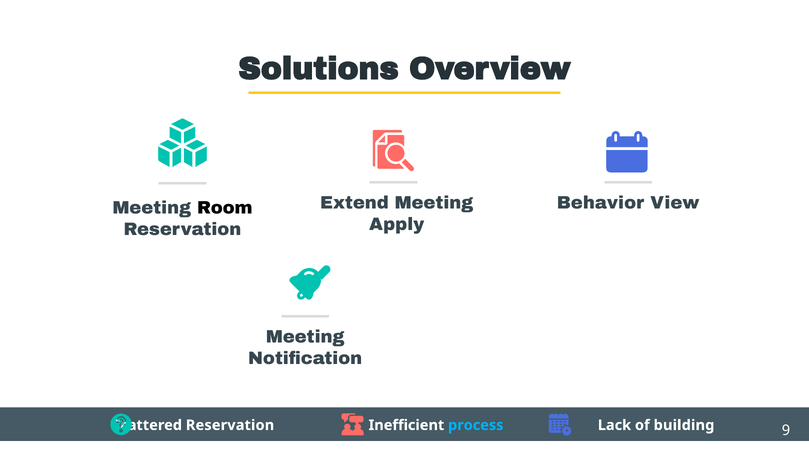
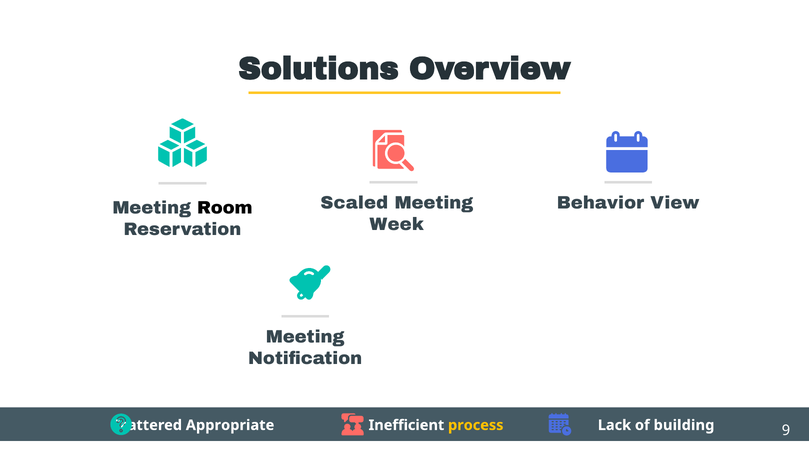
Extend: Extend -> Scaled (354, 203)
Apply: Apply -> Week (397, 224)
Reservation: Reservation -> Appropriate (230, 425)
process colour: light blue -> yellow (476, 425)
